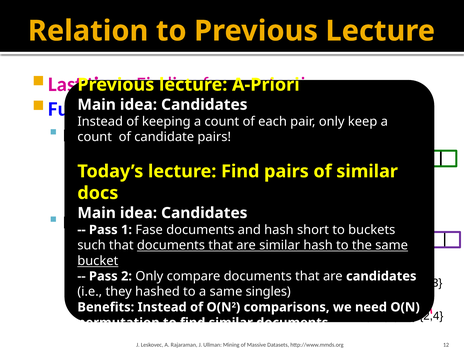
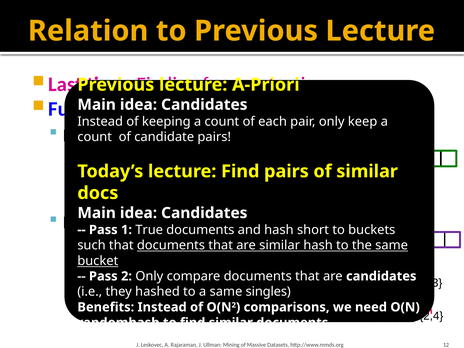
Fase: Fase -> True (149, 230)
permutation: permutation -> randomhash (118, 323)
